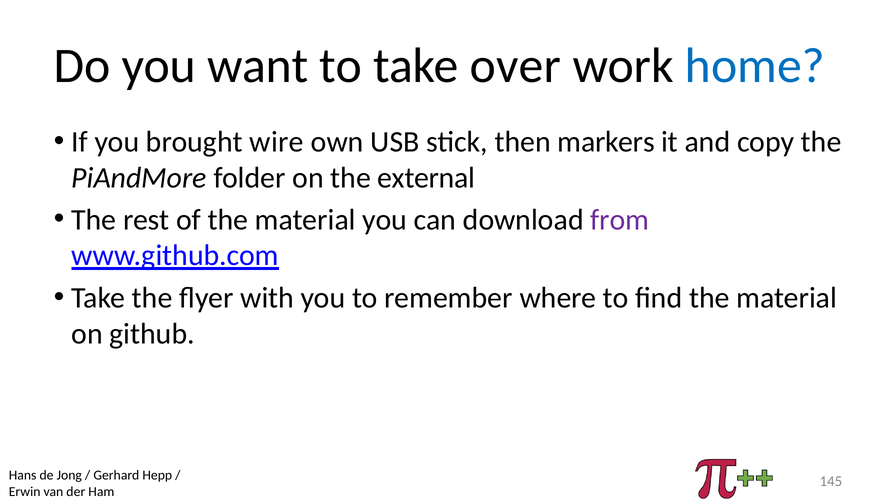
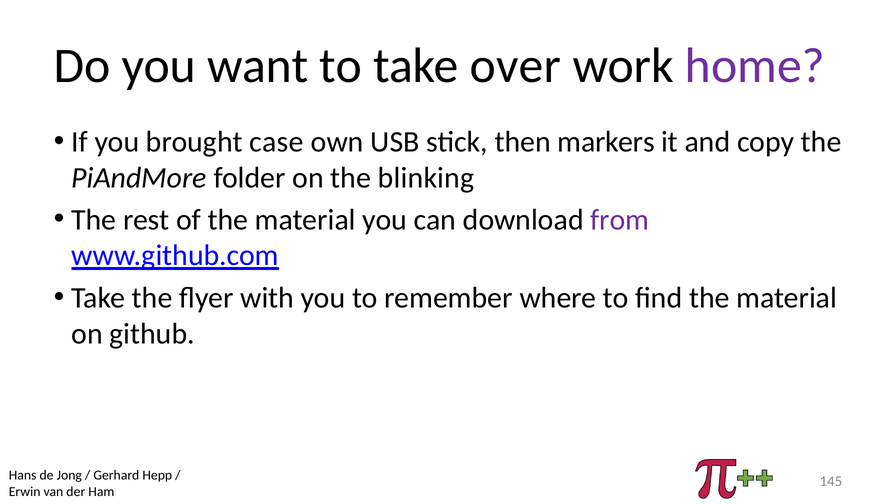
home colour: blue -> purple (755, 66)
wire: wire -> case (277, 142)
external: external -> blinking (426, 178)
